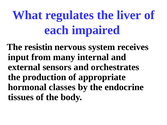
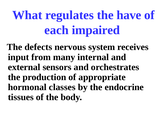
liver: liver -> have (129, 15)
resistin: resistin -> defects (38, 47)
